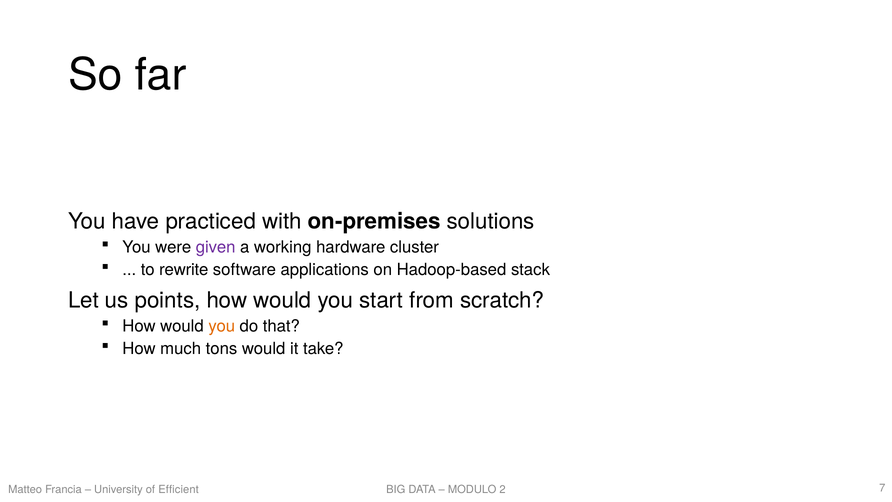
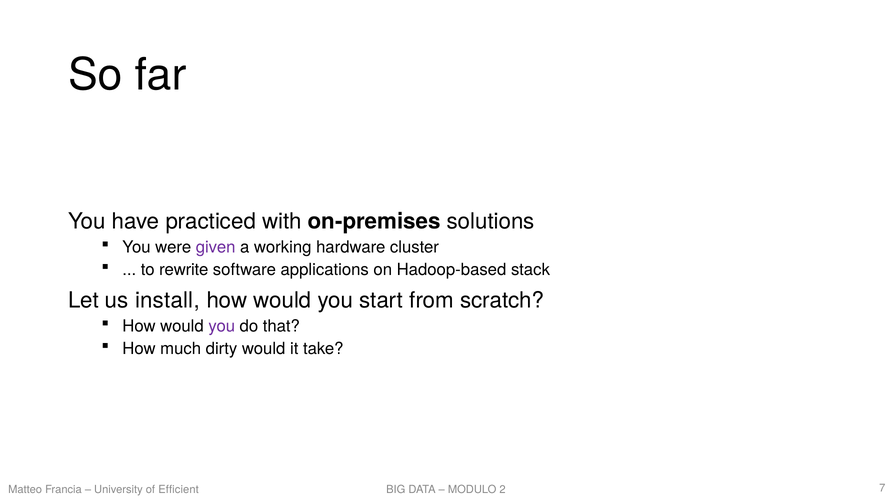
points: points -> install (167, 300)
you colour: orange -> purple (222, 326)
tons: tons -> dirty (222, 349)
